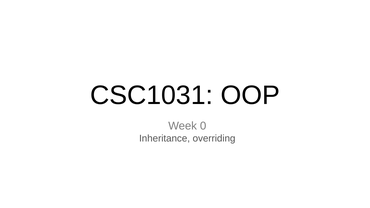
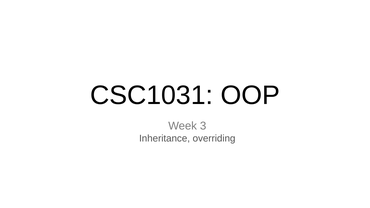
0: 0 -> 3 (203, 126)
